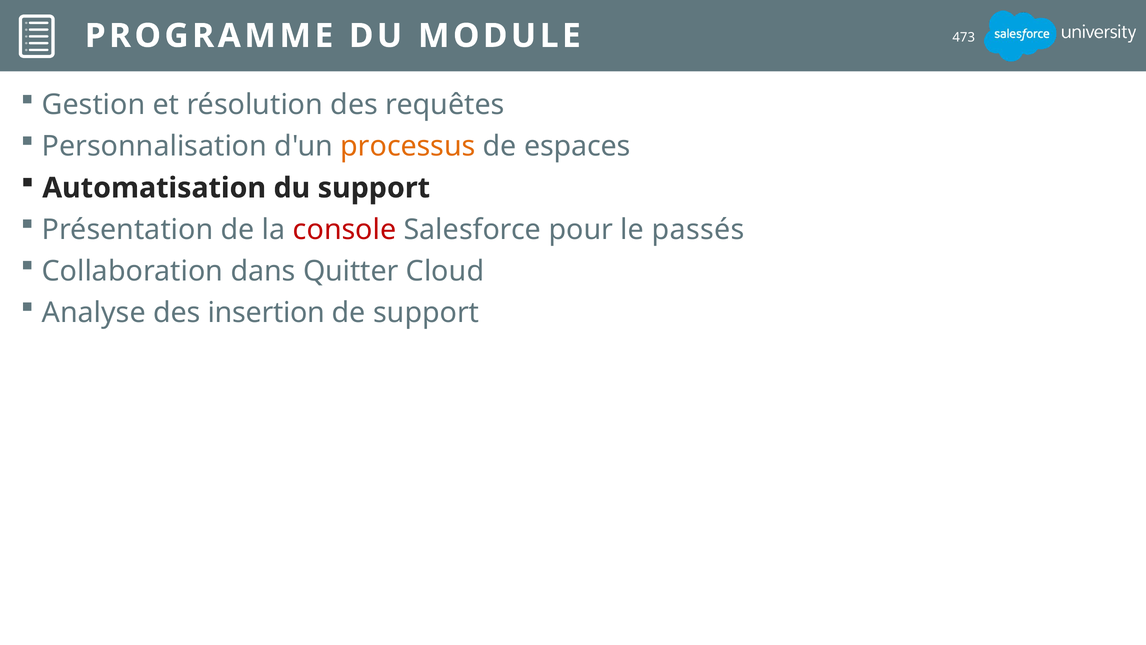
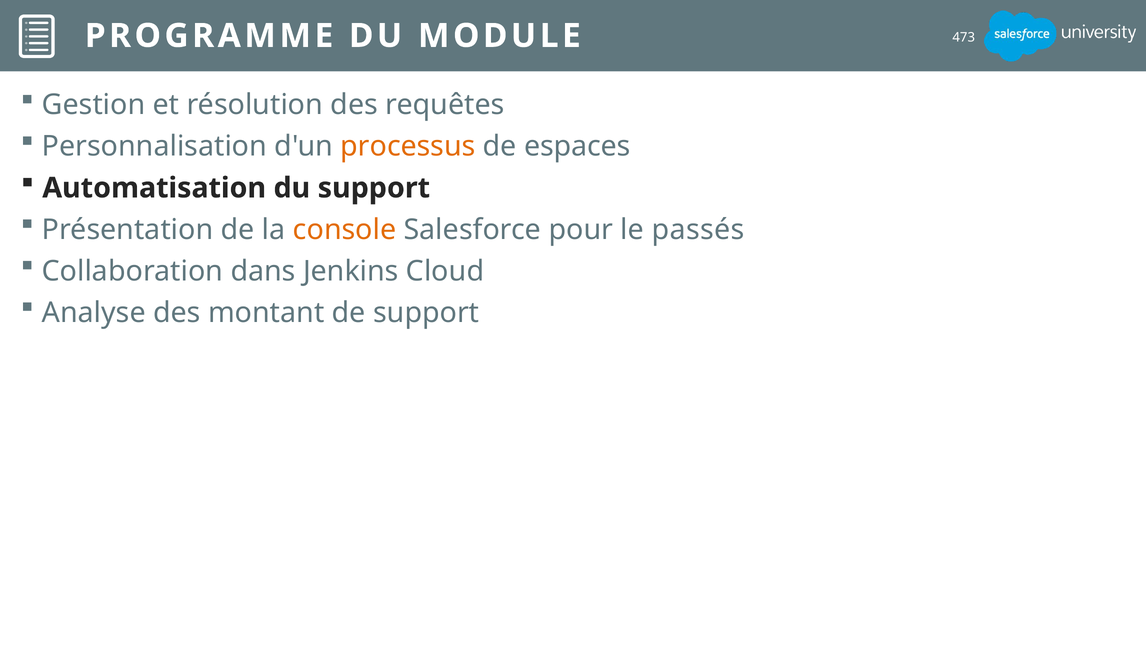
console colour: red -> orange (345, 229)
Quitter: Quitter -> Jenkins (351, 271)
insertion: insertion -> montant (266, 313)
